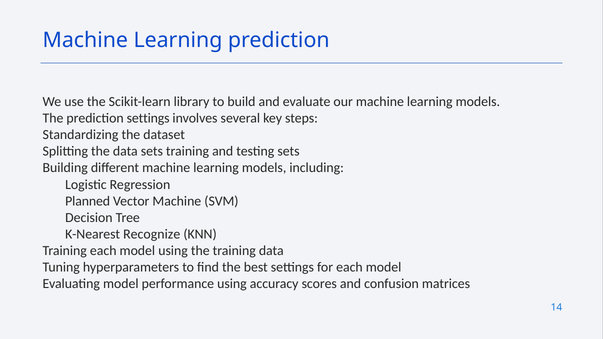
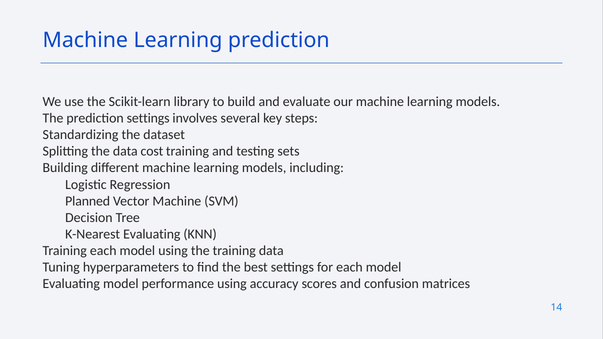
data sets: sets -> cost (152, 151)
K-Nearest Recognize: Recognize -> Evaluating (152, 234)
